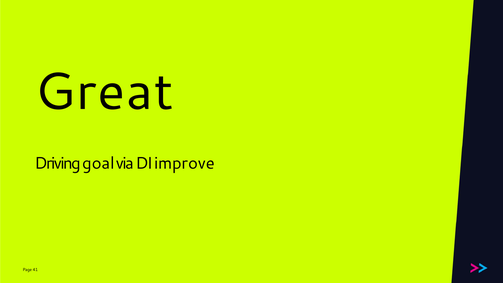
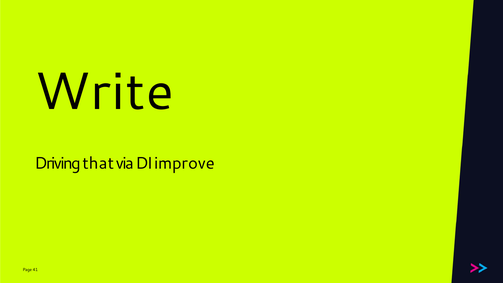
Great: Great -> Write (104, 92)
goal: goal -> that (98, 163)
